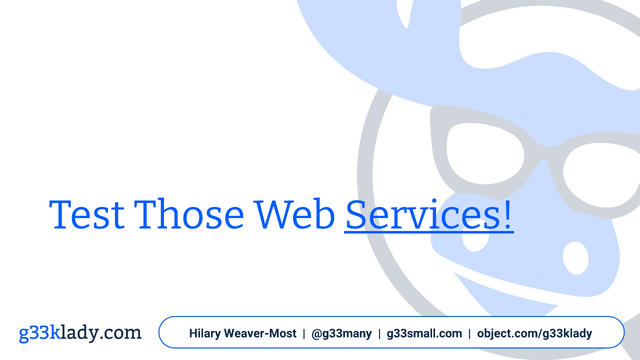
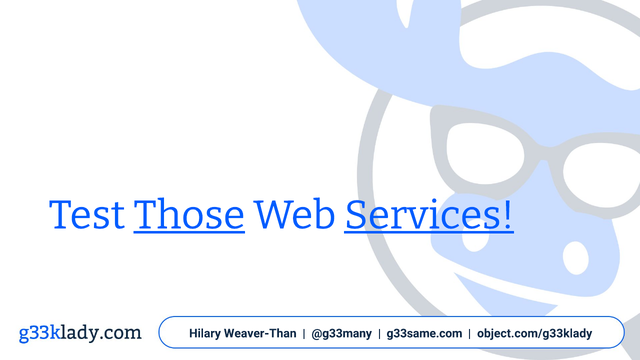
Those underline: none -> present (189, 215)
Weaver-Most: Weaver-Most -> Weaver-Than (260, 333)
g33small.com: g33small.com -> g33same.com (425, 333)
